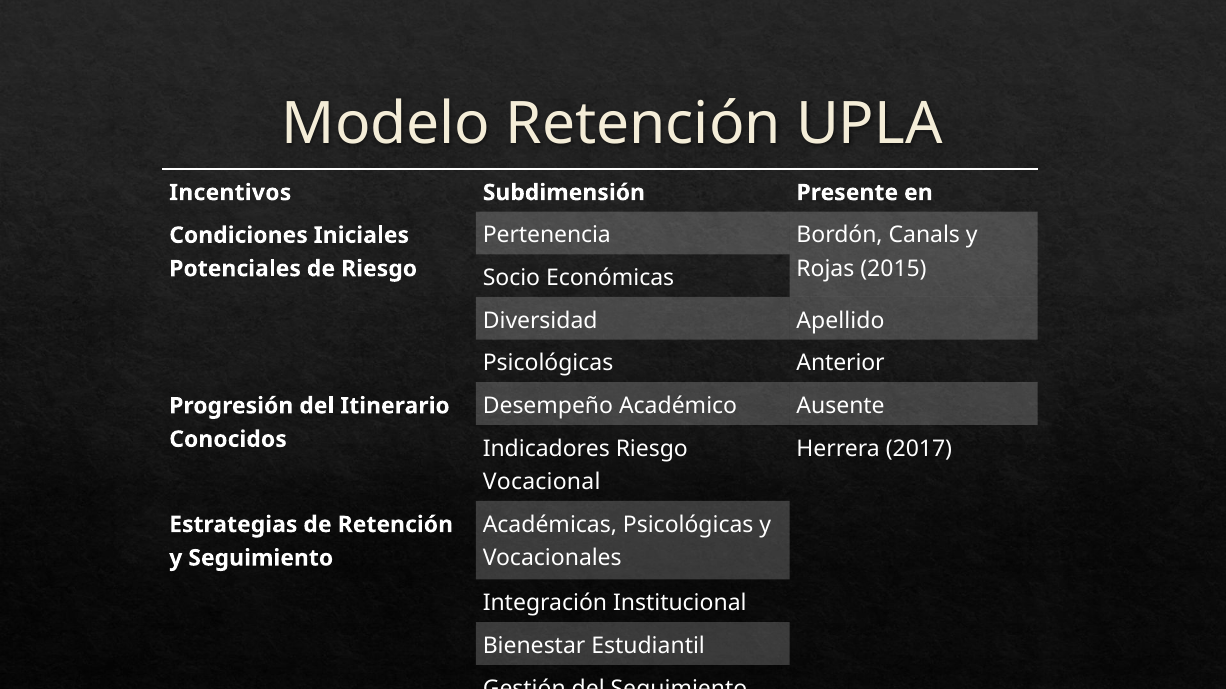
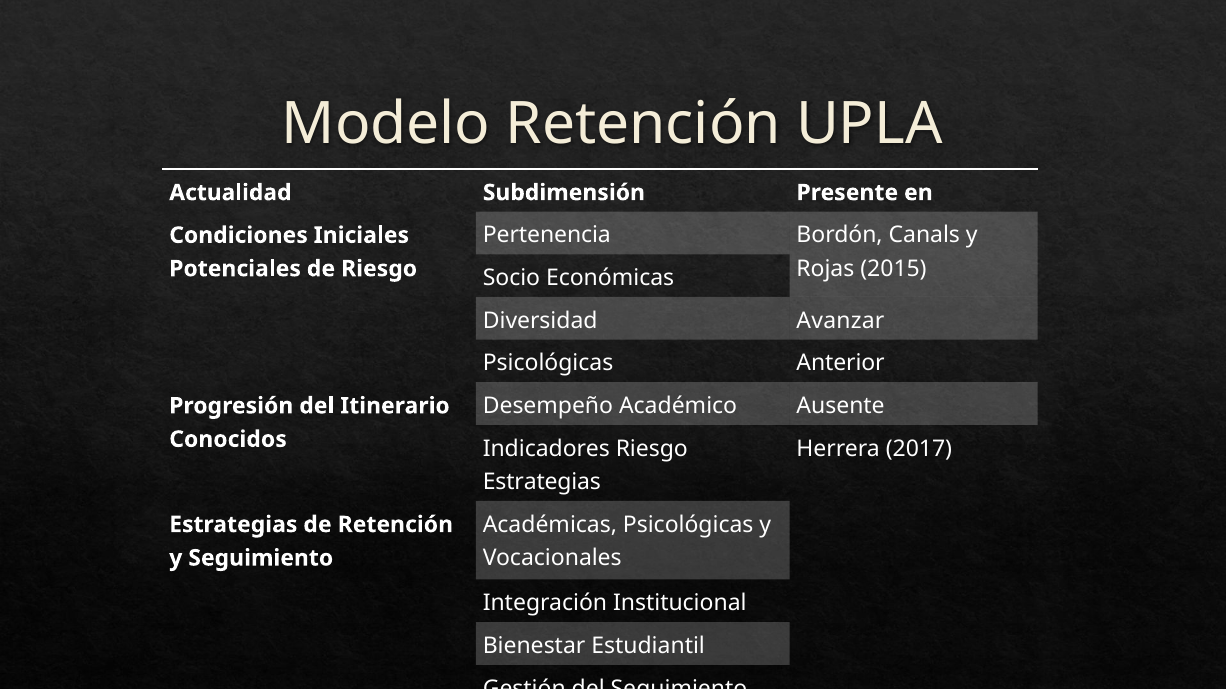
Incentivos: Incentivos -> Actualidad (230, 193)
Apellido: Apellido -> Avanzar (840, 321)
Vocacional: Vocacional -> Estrategias (542, 482)
